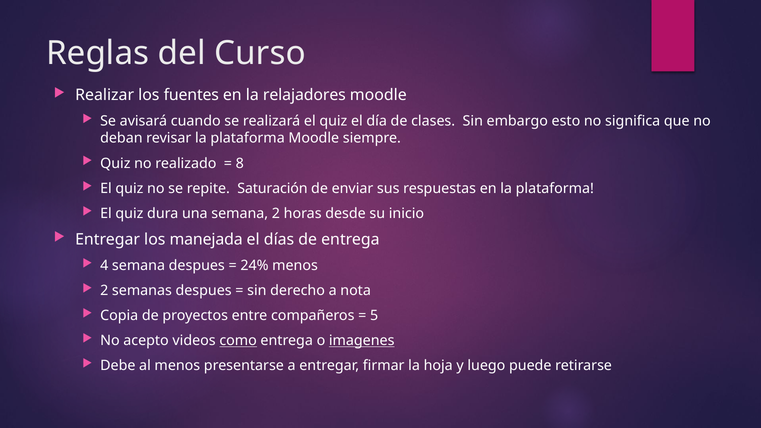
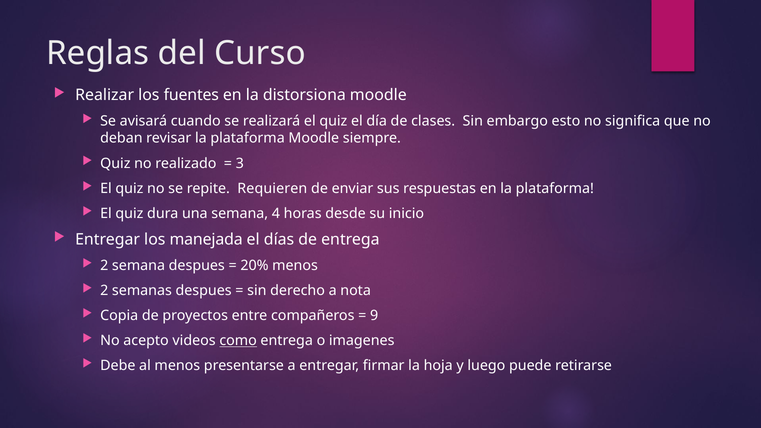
relajadores: relajadores -> distorsiona (304, 95)
8: 8 -> 3 (240, 163)
Saturación: Saturación -> Requieren (272, 188)
semana 2: 2 -> 4 (276, 213)
4: 4 -> 2 (104, 265)
24%: 24% -> 20% (254, 265)
5: 5 -> 9 (374, 316)
imagenes underline: present -> none (362, 341)
